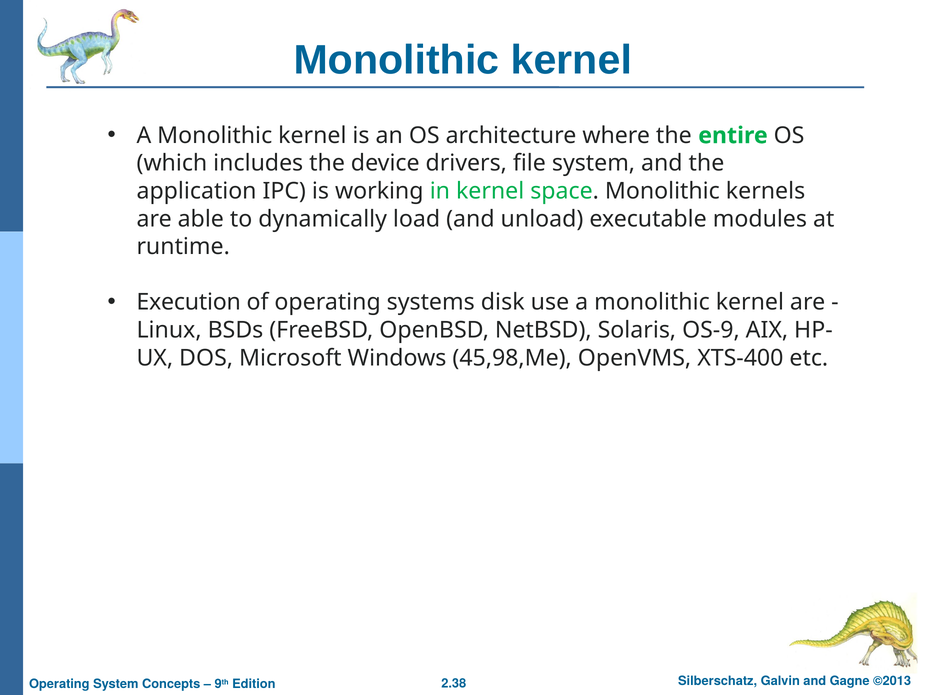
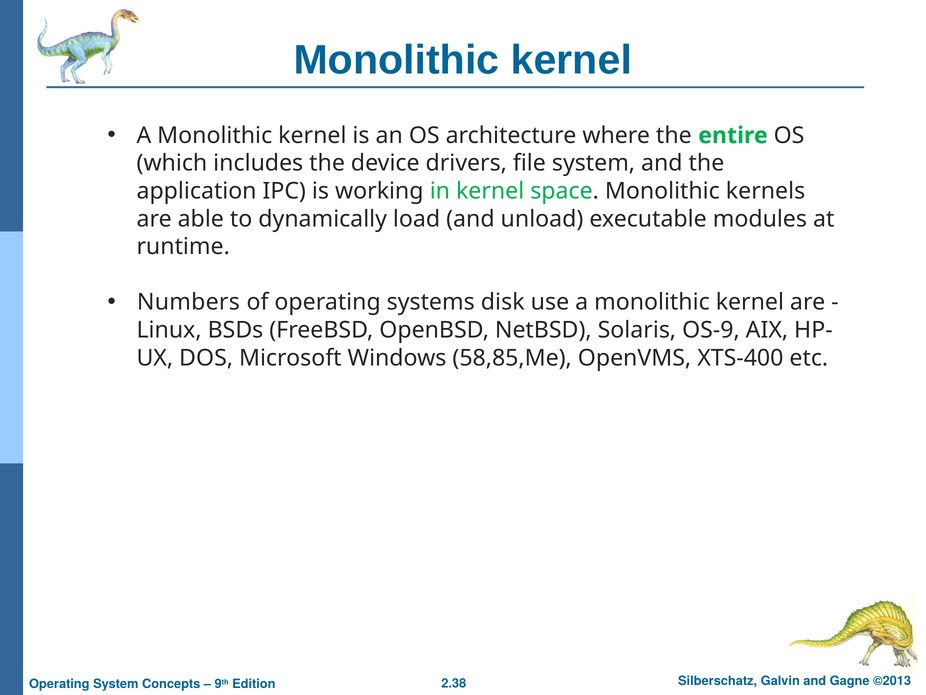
Execution: Execution -> Numbers (188, 302)
45,98,Me: 45,98,Me -> 58,85,Me (512, 358)
